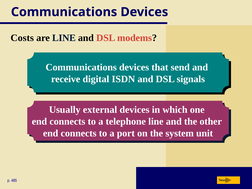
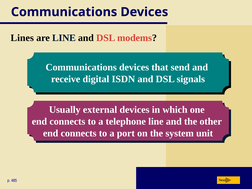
Costs: Costs -> Lines (22, 38)
